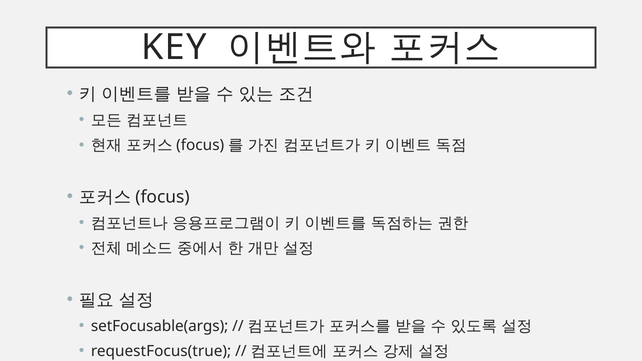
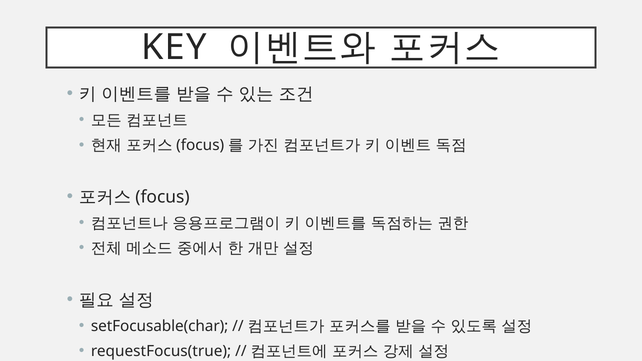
setFocusable(args: setFocusable(args -> setFocusable(char (160, 326)
